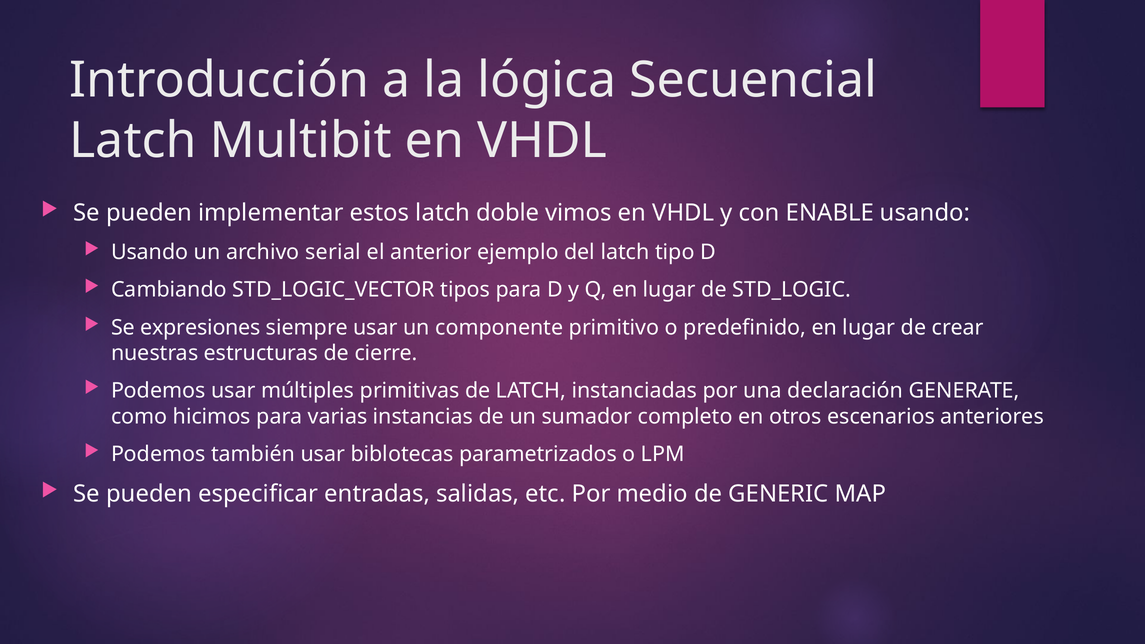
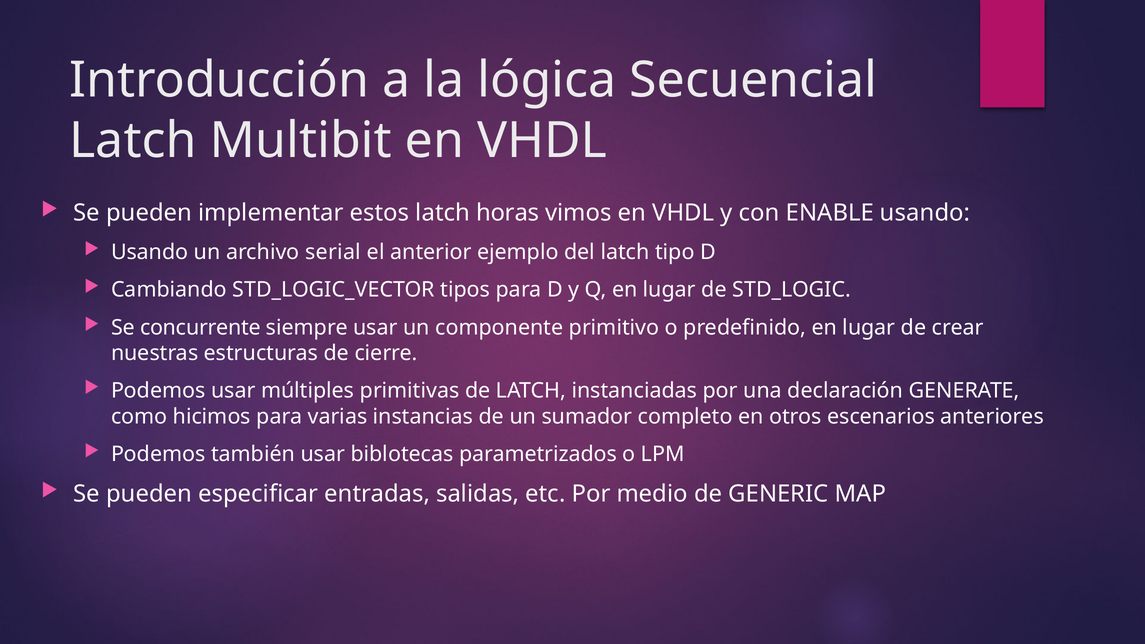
doble: doble -> horas (508, 213)
expresiones: expresiones -> concurrente (200, 327)
